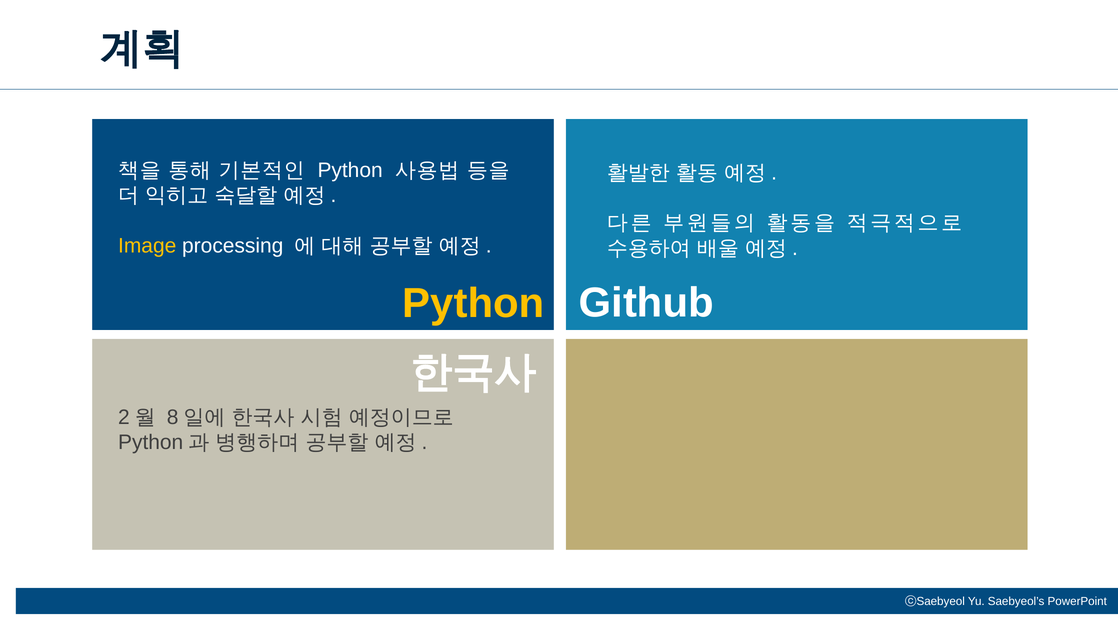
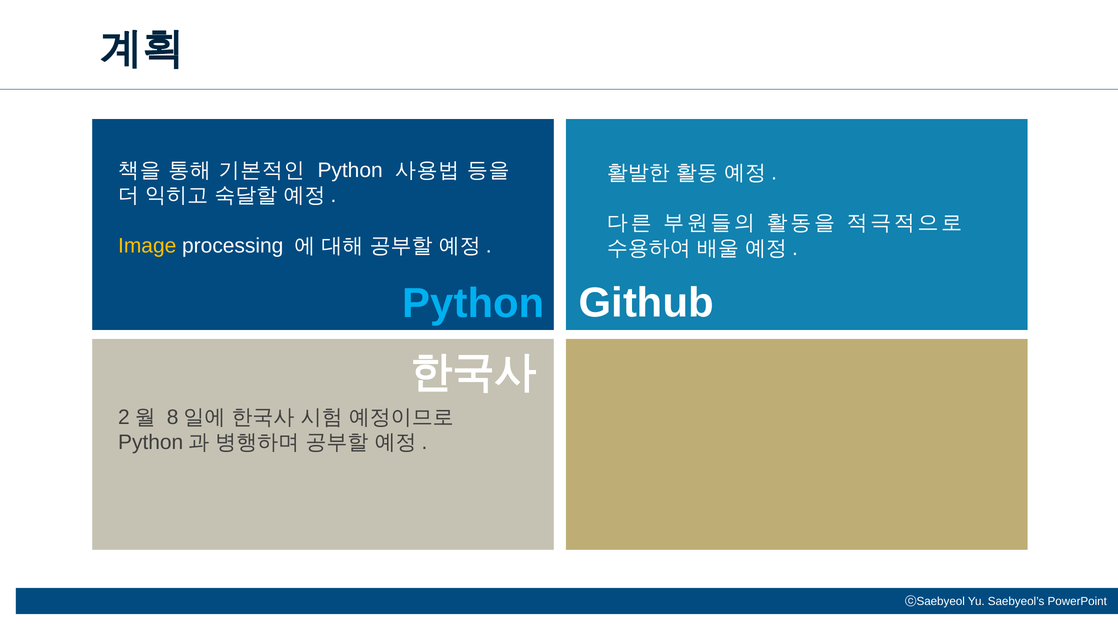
Python colour: yellow -> light blue (473, 303)
